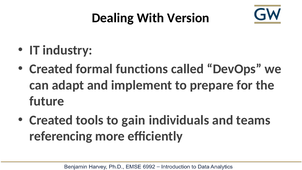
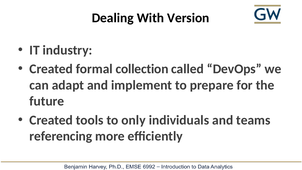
functions: functions -> collection (142, 69)
gain: gain -> only (133, 120)
